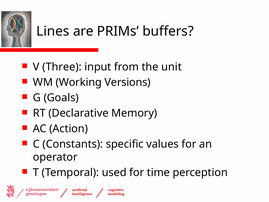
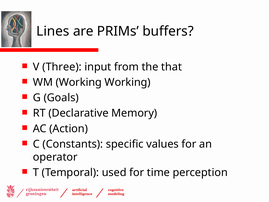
unit: unit -> that (172, 67)
Working Versions: Versions -> Working (128, 82)
